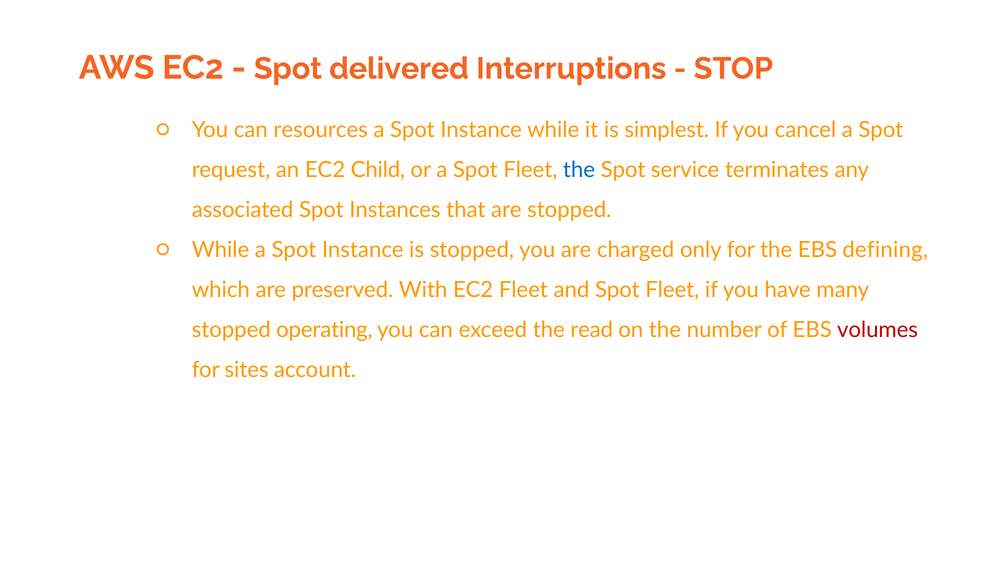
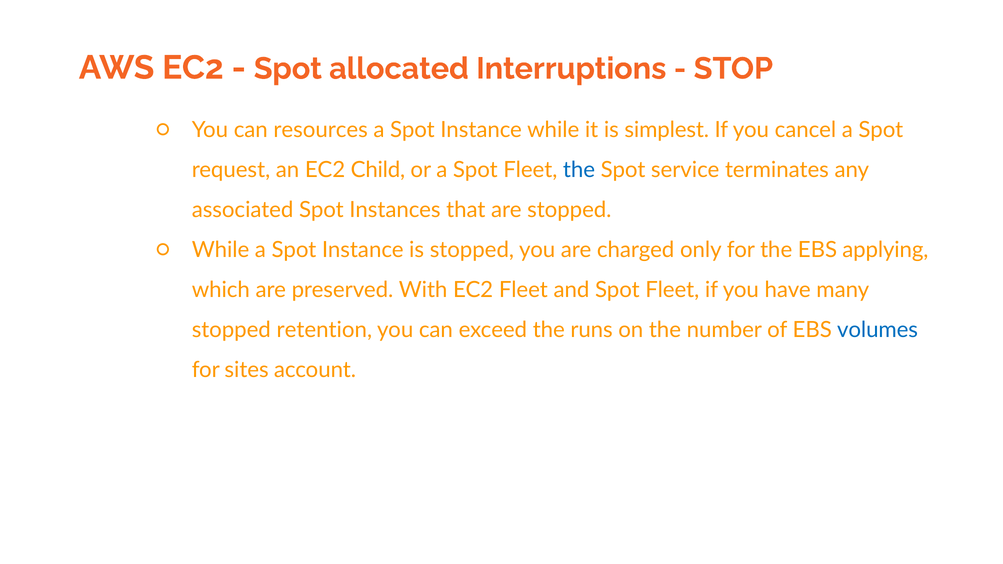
delivered: delivered -> allocated (399, 69)
defining: defining -> applying (885, 250)
operating: operating -> retention (324, 330)
read: read -> runs (592, 330)
volumes colour: red -> blue (878, 330)
